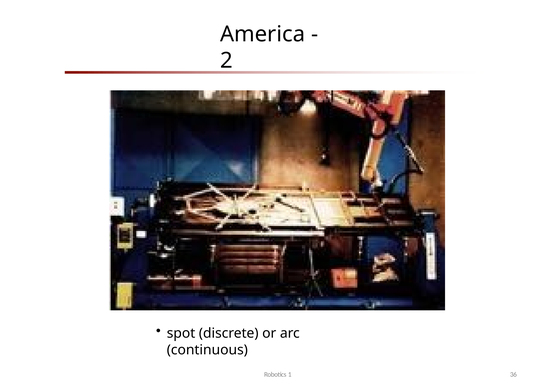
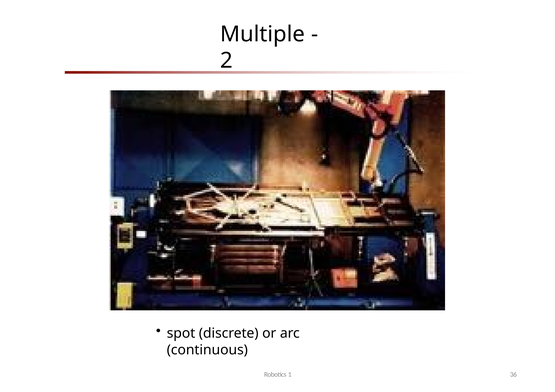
America: America -> Multiple (263, 34)
